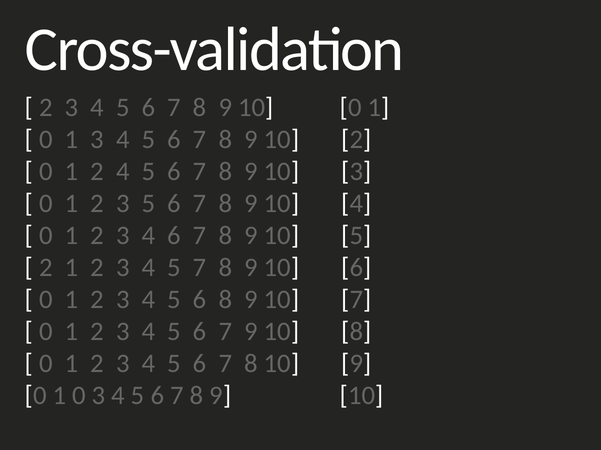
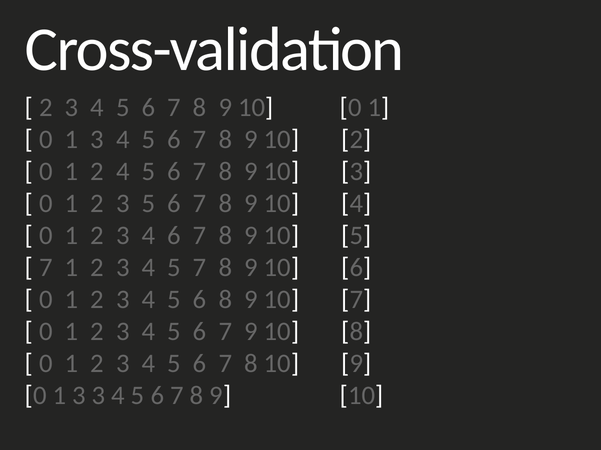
2: 2 -> 7 (46, 268)
0: 0 -> 3 (79, 396)
